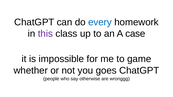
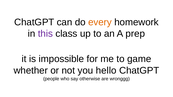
every colour: blue -> orange (100, 22)
case: case -> prep (135, 34)
goes: goes -> hello (106, 71)
